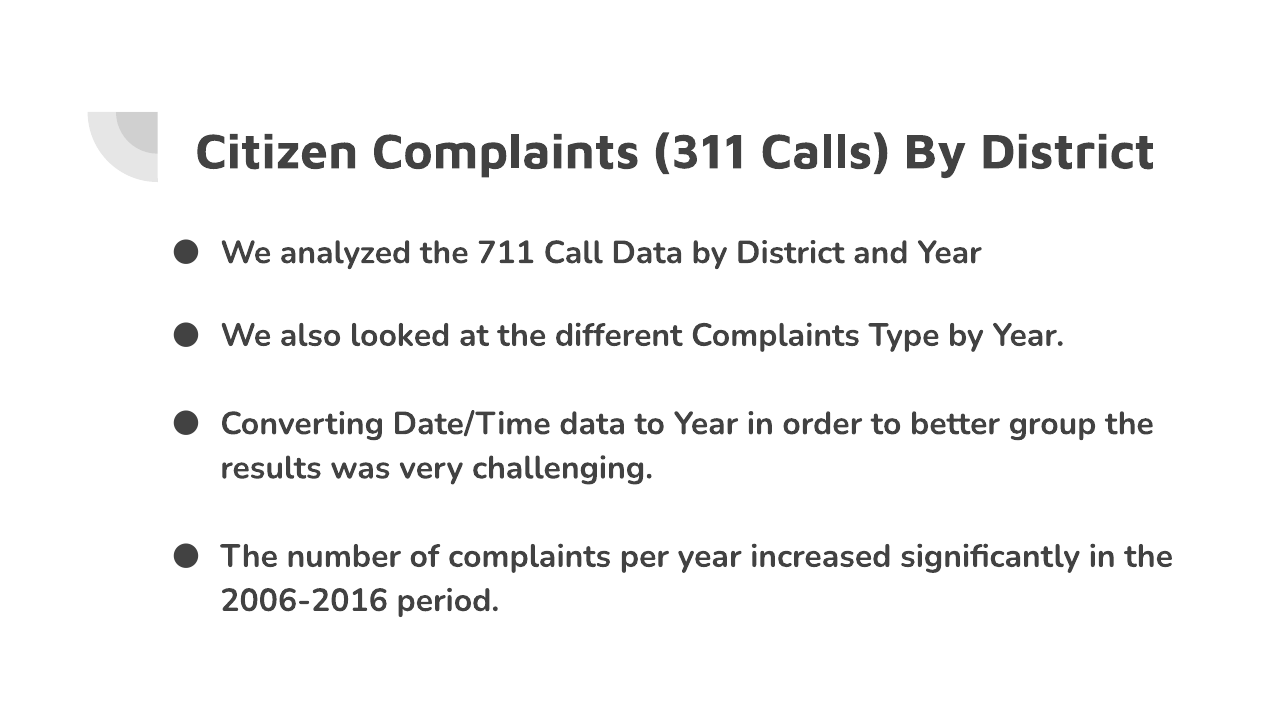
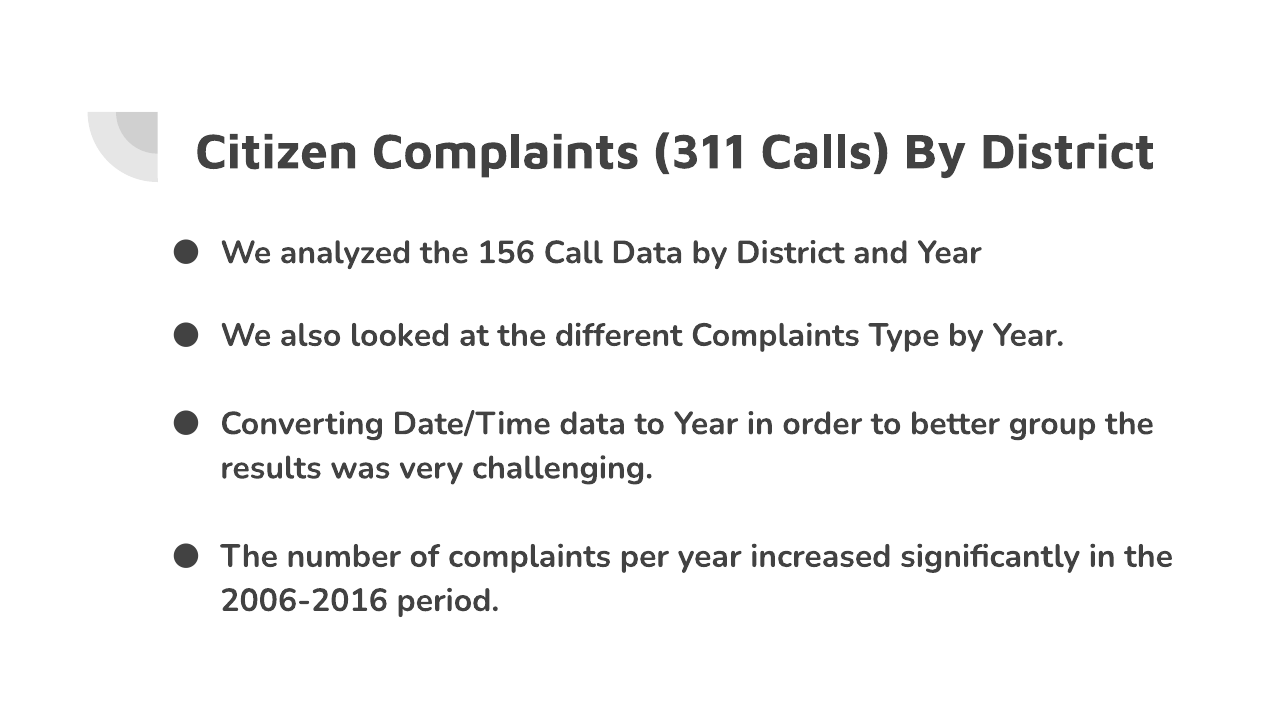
711: 711 -> 156 (506, 252)
